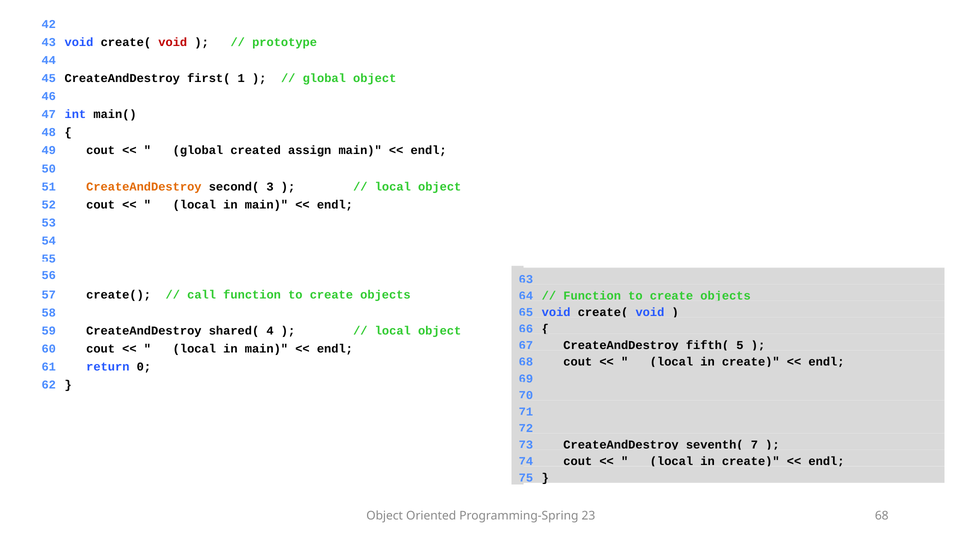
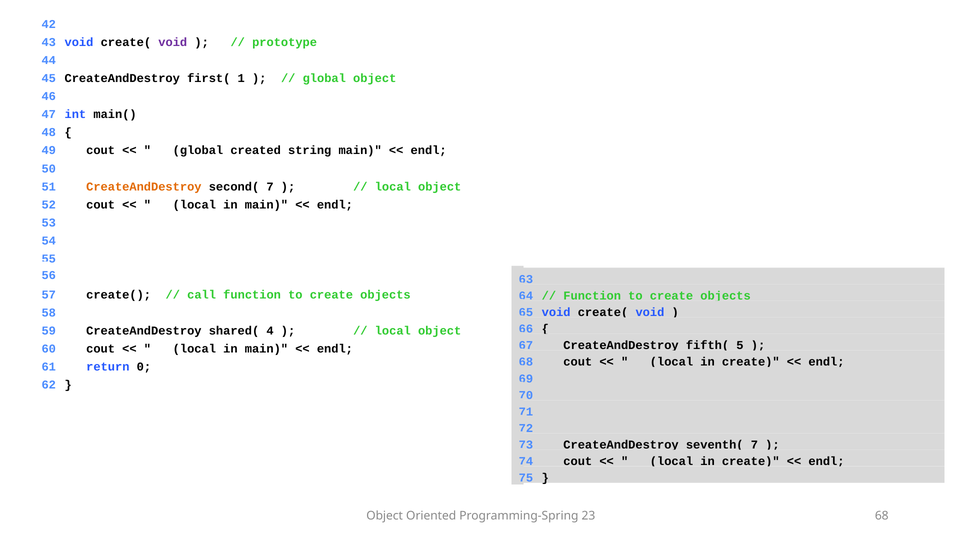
void colour: red -> purple (173, 42)
assign: assign -> string (310, 151)
second( 3: 3 -> 7 (270, 187)
